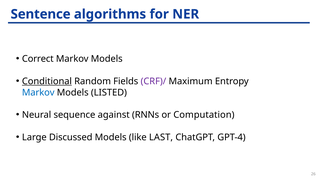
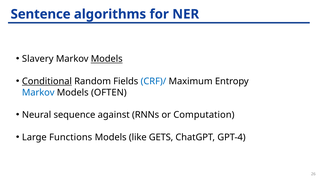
Correct: Correct -> Slavery (38, 59)
Models underline: none -> present (107, 59)
CRF)/ colour: purple -> blue (153, 81)
LISTED: LISTED -> OFTEN (109, 92)
Discussed: Discussed -> Functions (71, 137)
LAST: LAST -> GETS (161, 137)
